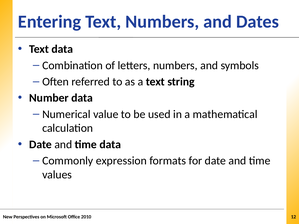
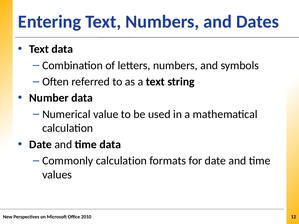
Commonly expression: expression -> calculation (121, 161)
